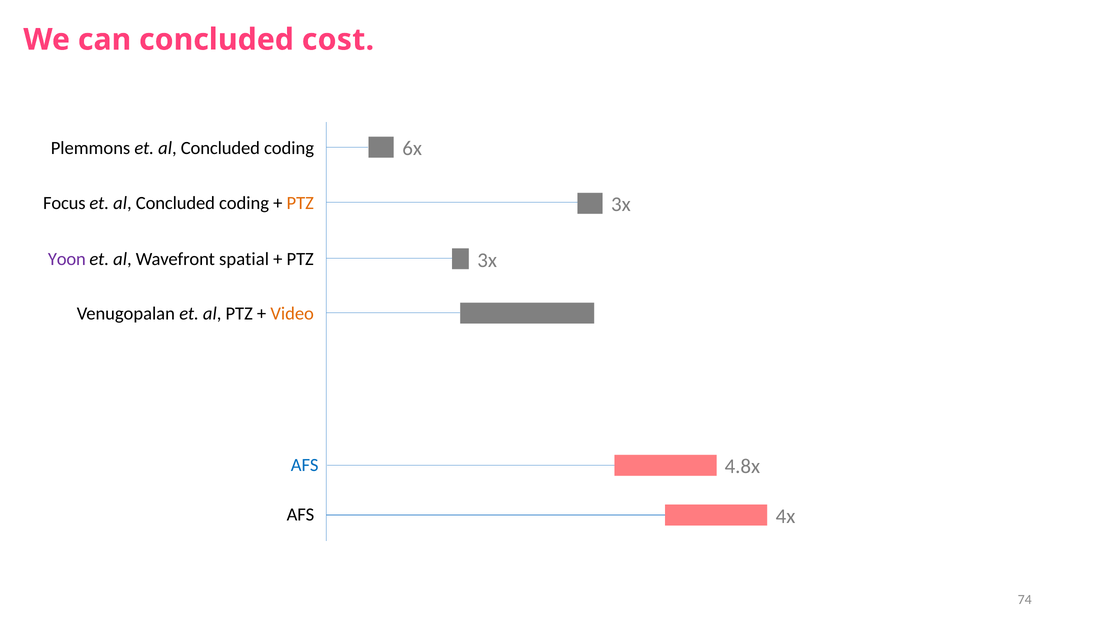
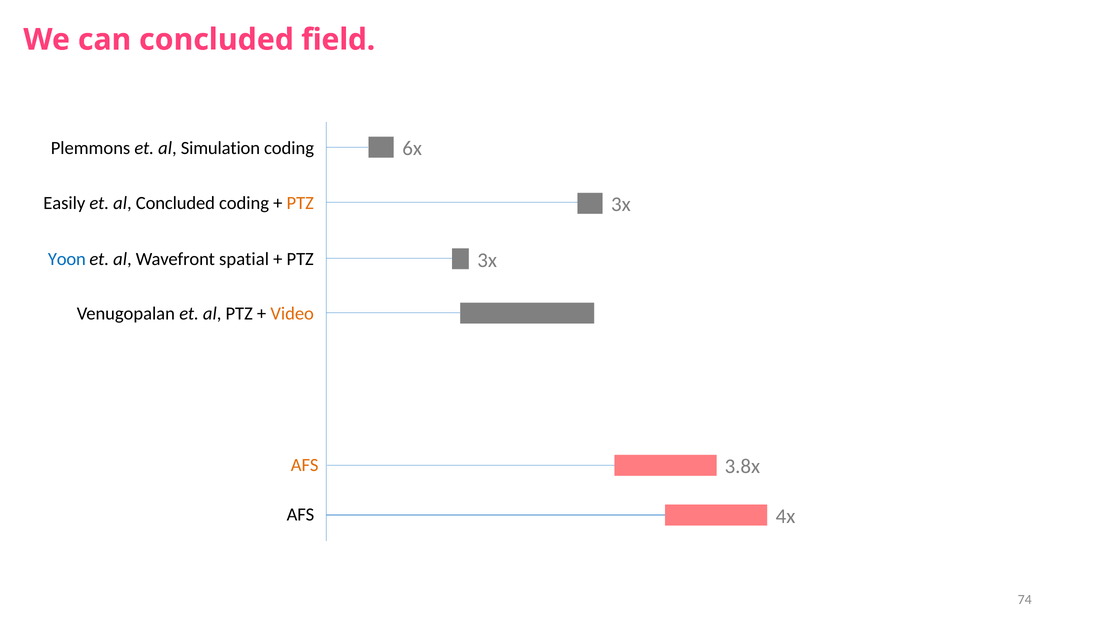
cost: cost -> field (338, 40)
Plemmons et al Concluded: Concluded -> Simulation (220, 148)
Focus: Focus -> Easily (64, 203)
Yoon colour: purple -> blue (67, 259)
AFS colour: blue -> orange (305, 465)
4.8x: 4.8x -> 3.8x (742, 467)
